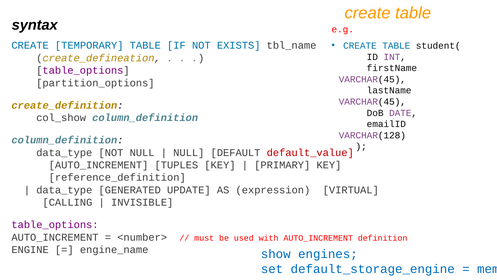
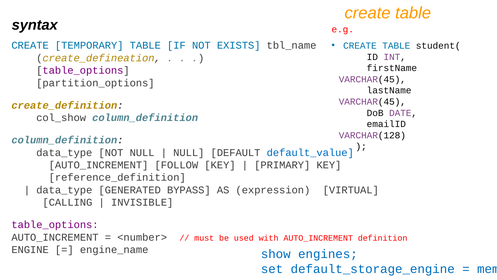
default_value colour: red -> blue (310, 152)
TUPLES: TUPLES -> FOLLOW (176, 165)
UPDATE: UPDATE -> BYPASS (189, 190)
